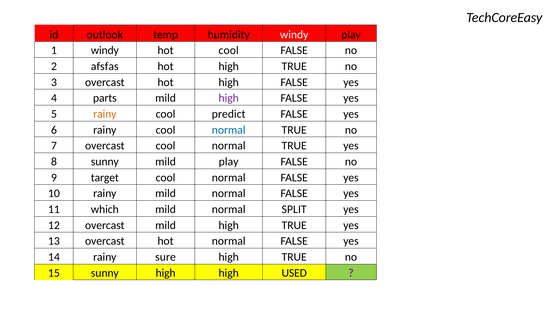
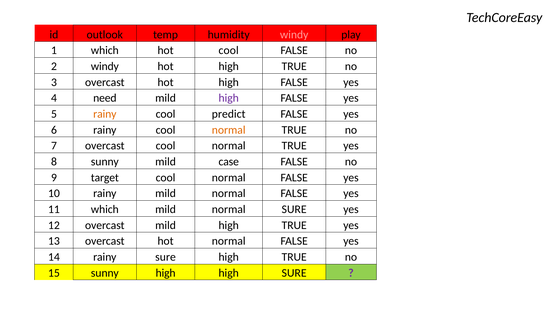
windy colour: white -> pink (294, 35)
1 windy: windy -> which (105, 50)
2 afsfas: afsfas -> windy (105, 66)
parts: parts -> need (105, 98)
normal colour: blue -> orange (229, 130)
mild play: play -> case (229, 162)
normal SPLIT: SPLIT -> SURE (294, 209)
high USED: USED -> SURE (294, 273)
